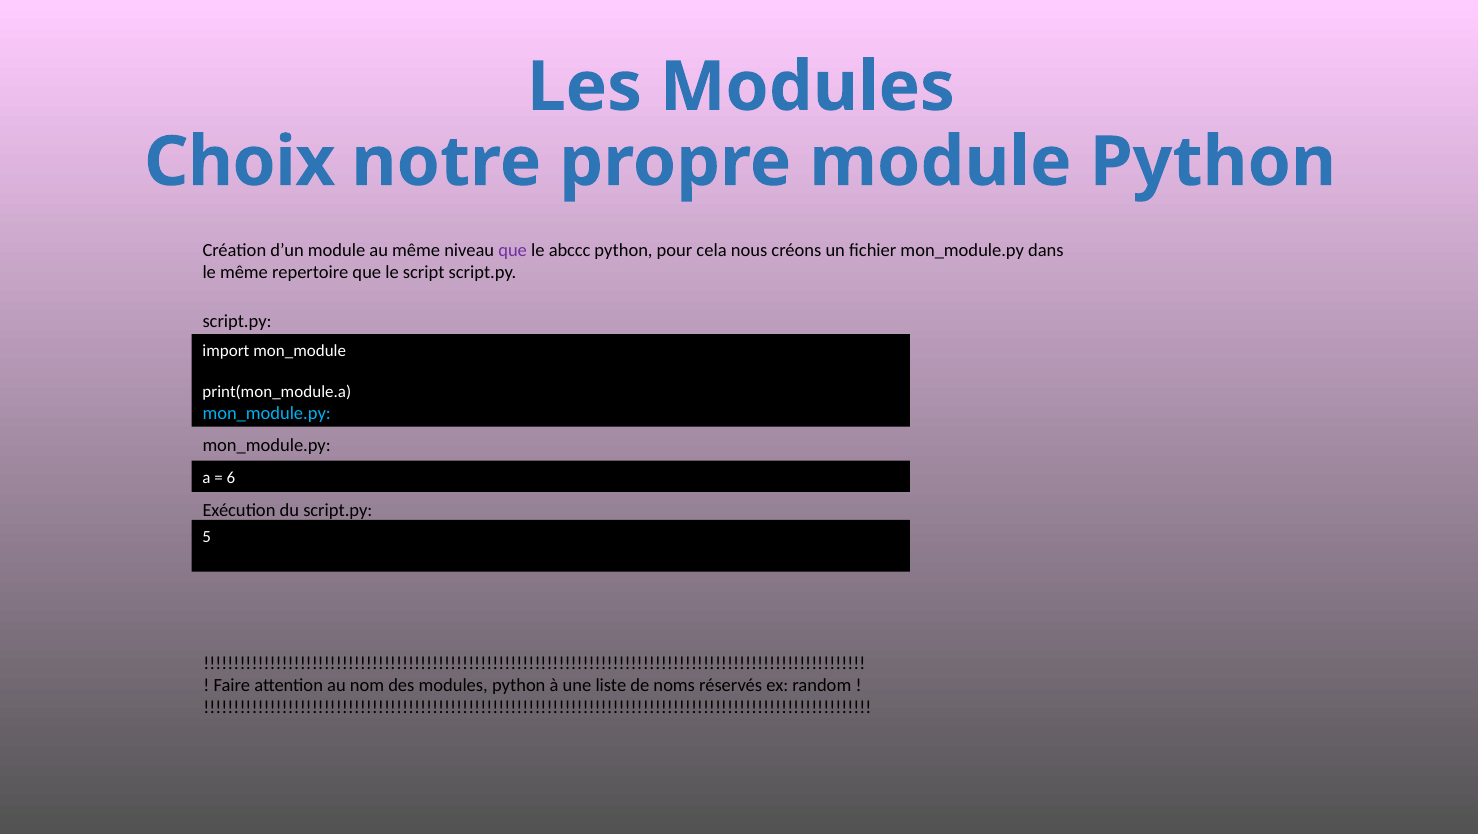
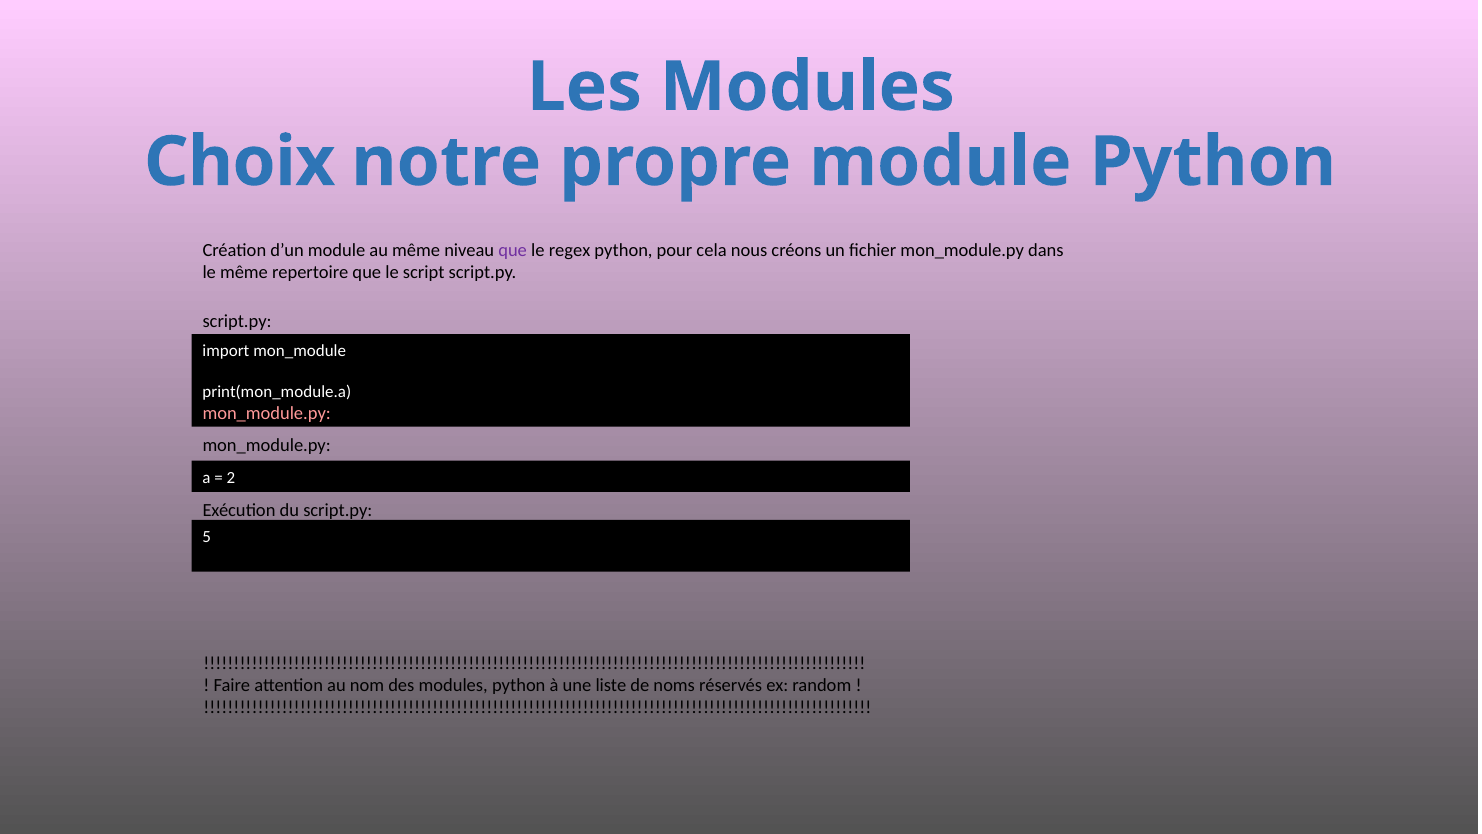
abccc: abccc -> regex (570, 250)
mon_module.py colour: light blue -> pink (267, 413)
6: 6 -> 2 (231, 477)
